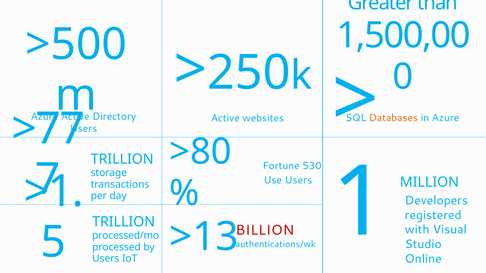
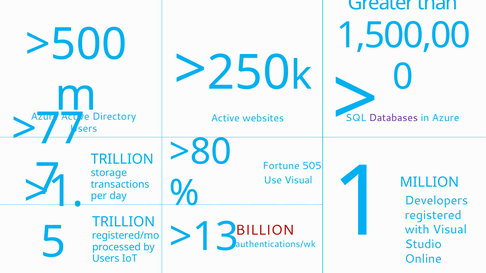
Databases colour: orange -> purple (393, 118)
530: 530 -> 505 (312, 166)
Use Users: Users -> Visual (298, 181)
processed/mo: processed/mo -> registered/mo (126, 236)
